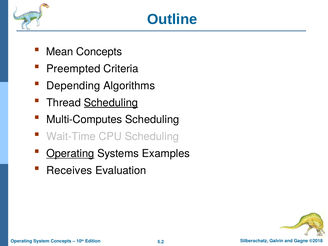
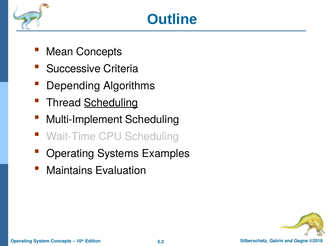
Preempted: Preempted -> Successive (73, 69)
Multi-Computes: Multi-Computes -> Multi-Implement (84, 120)
Operating underline: present -> none (70, 154)
Receives: Receives -> Maintains (69, 170)
